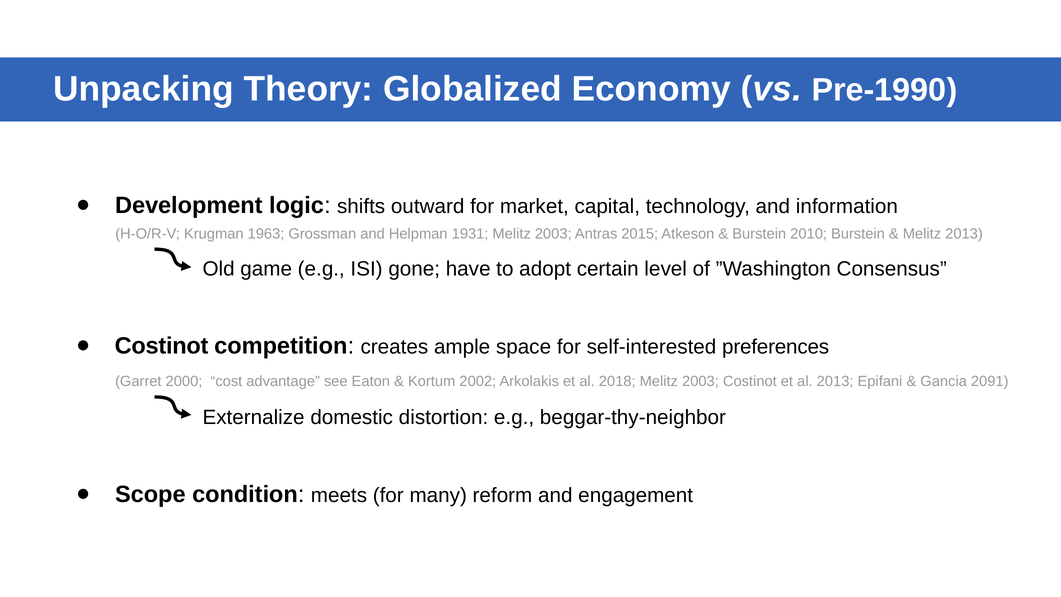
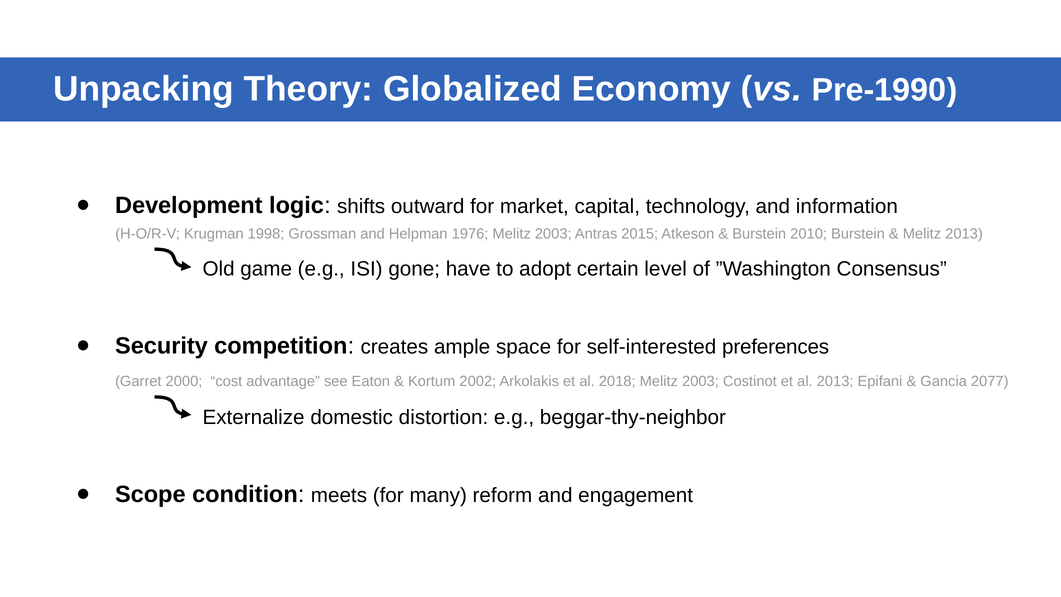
1963: 1963 -> 1998 (266, 234)
1931: 1931 -> 1976 (470, 234)
Costinot: Costinot -> Security (161, 346)
2091: 2091 -> 2077 (990, 381)
